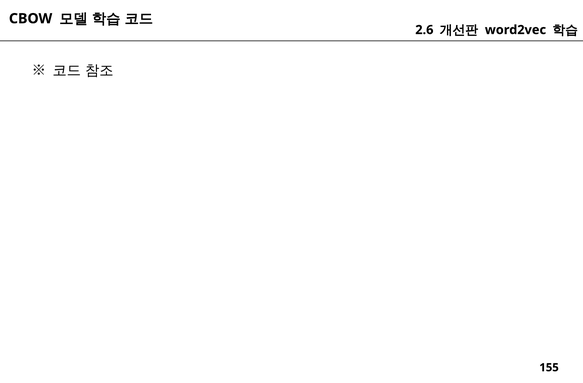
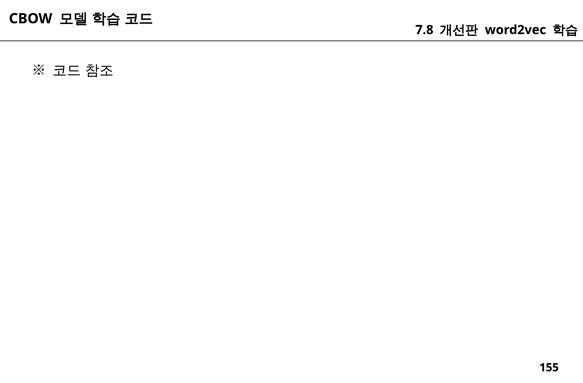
2.6: 2.6 -> 7.8 (424, 30)
